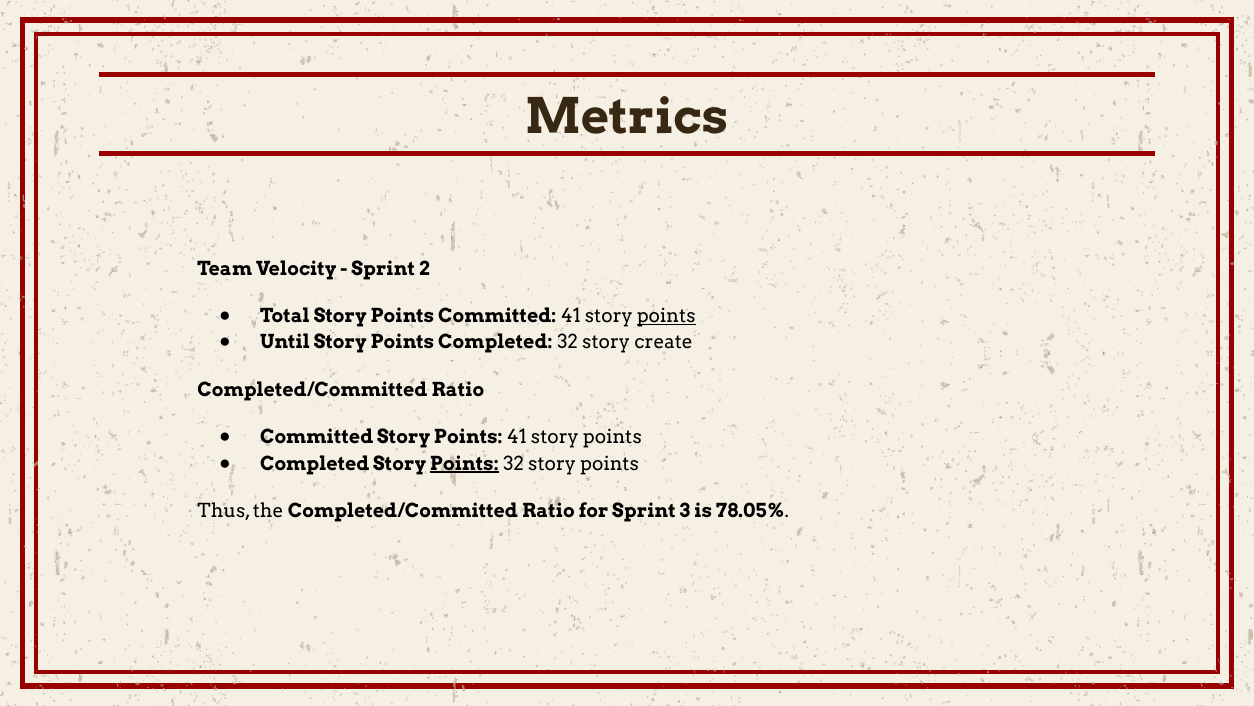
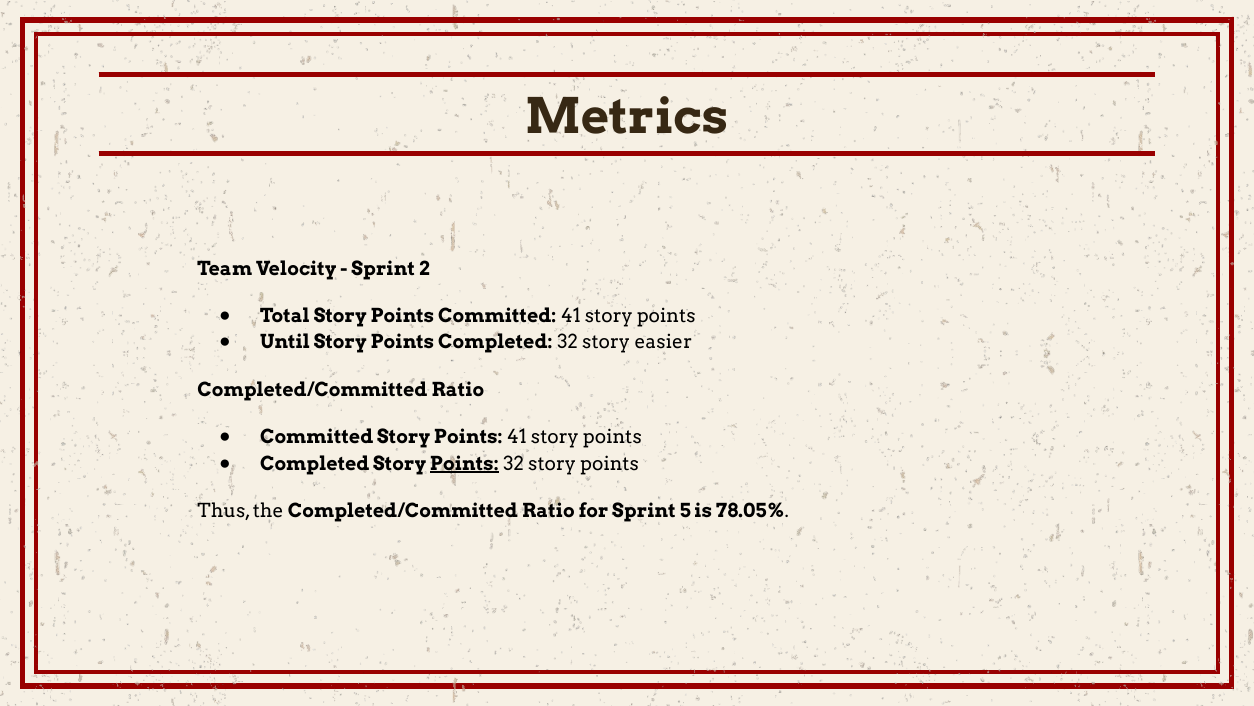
points underline: present -> none (666, 316)
create: create -> easier (663, 342)
3: 3 -> 5 (685, 511)
